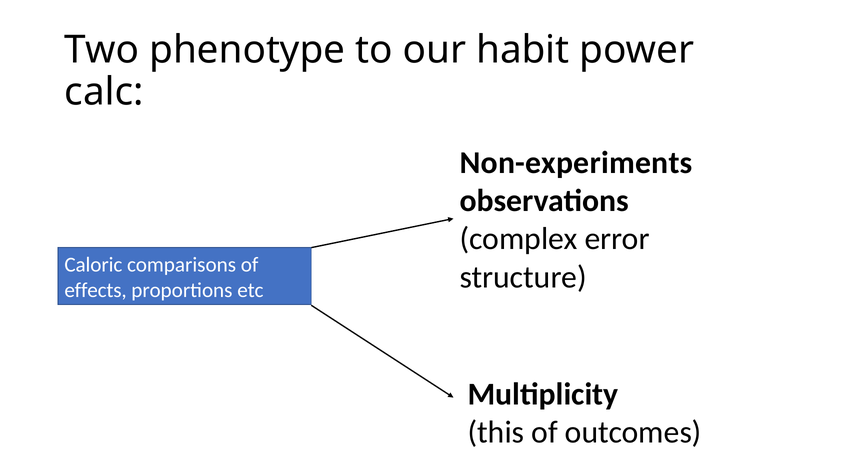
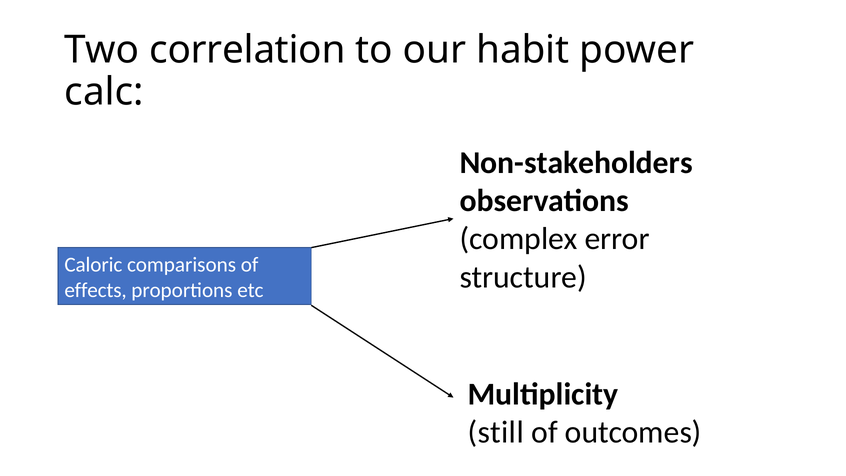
phenotype: phenotype -> correlation (247, 50)
Non-experiments: Non-experiments -> Non-stakeholders (576, 163)
this: this -> still (496, 432)
